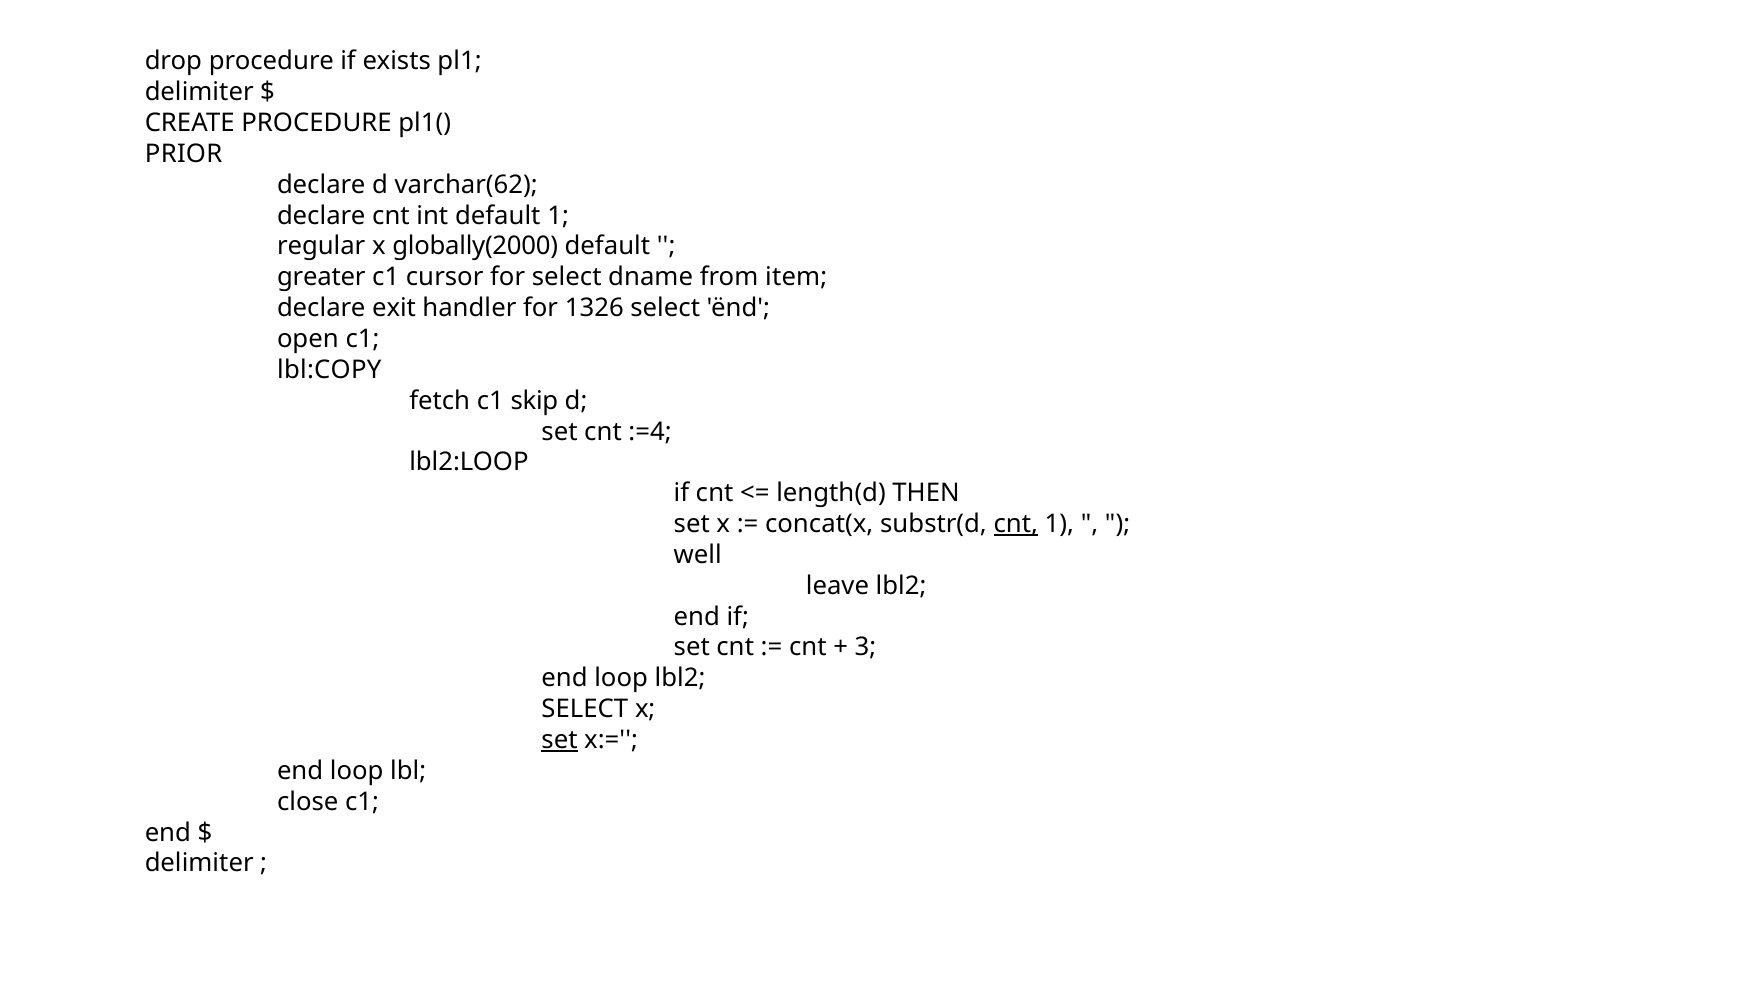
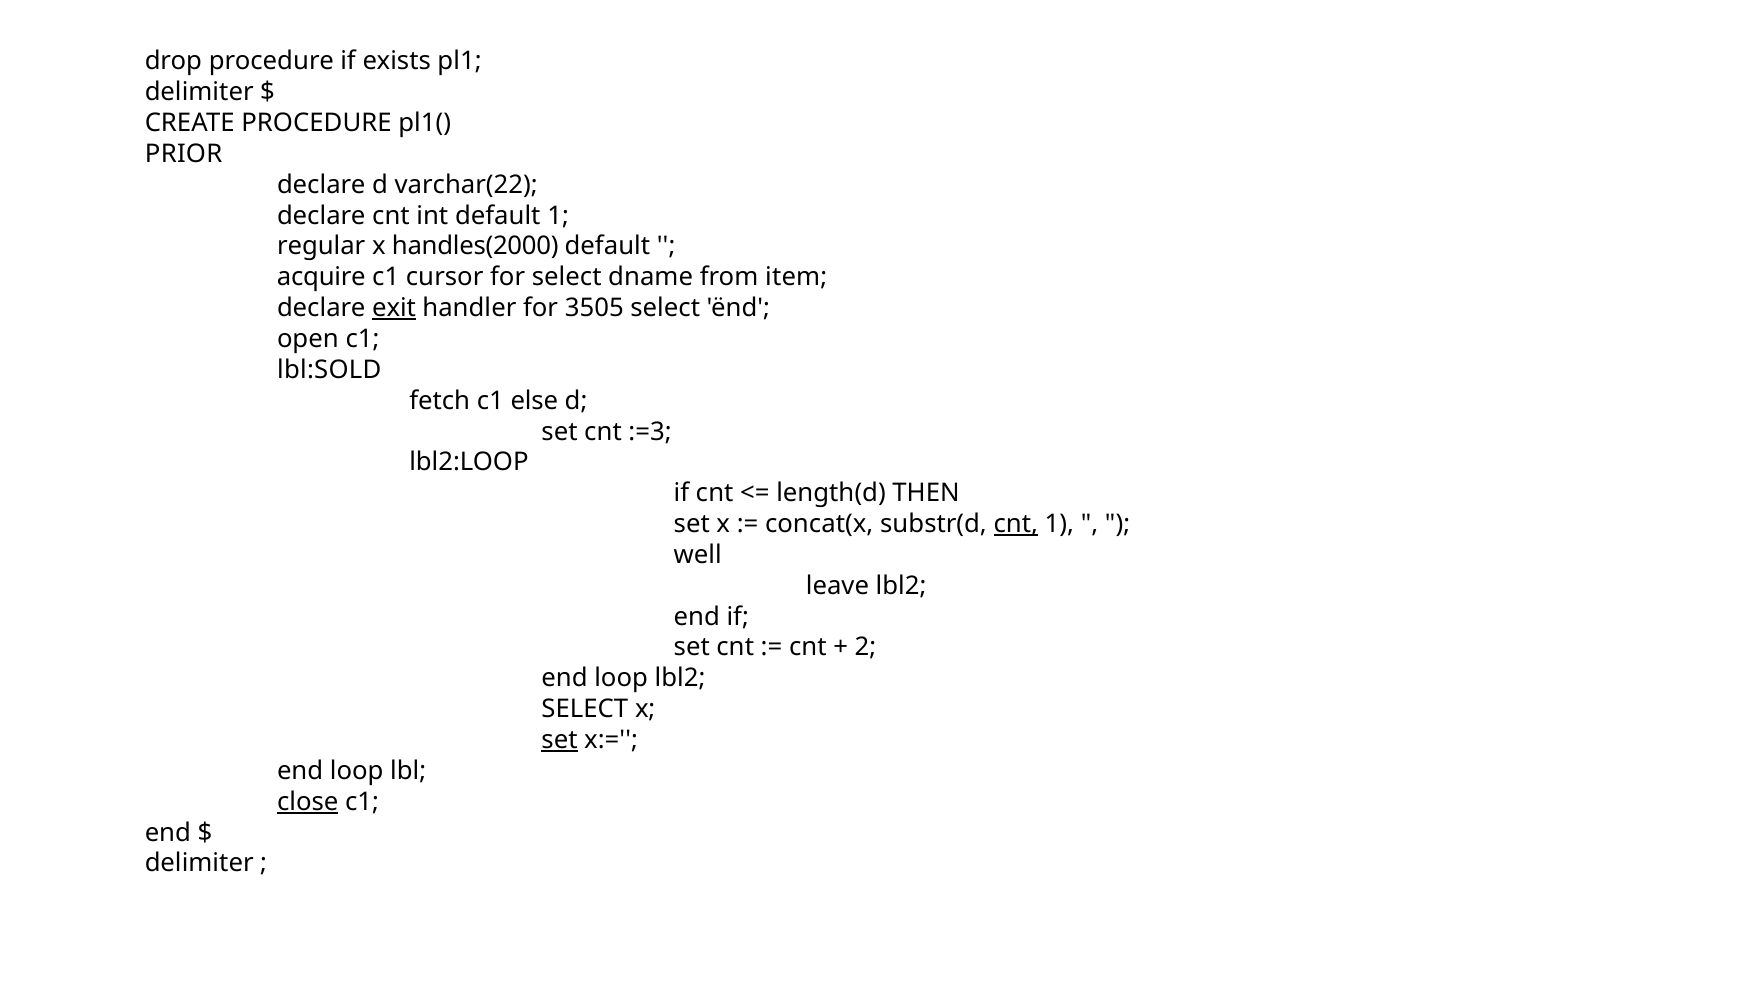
varchar(62: varchar(62 -> varchar(22 (466, 185)
globally(2000: globally(2000 -> handles(2000 (475, 247)
greater: greater -> acquire (321, 278)
exit underline: none -> present (394, 308)
1326: 1326 -> 3505 (594, 308)
lbl:COPY: lbl:COPY -> lbl:SOLD (329, 370)
skip: skip -> else (534, 401)
:=4: :=4 -> :=3 (650, 432)
3: 3 -> 2 (866, 648)
close underline: none -> present (308, 802)
